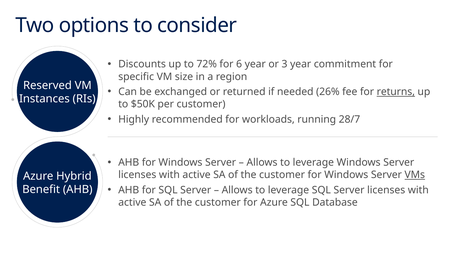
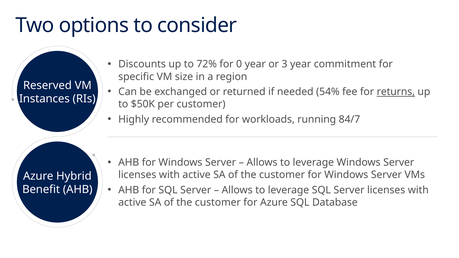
6: 6 -> 0 (239, 64)
26%: 26% -> 54% (328, 92)
28/7: 28/7 -> 84/7 (349, 119)
VMs underline: present -> none (415, 175)
